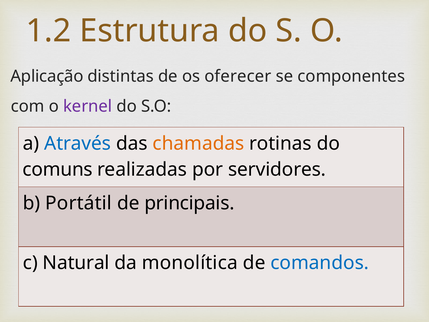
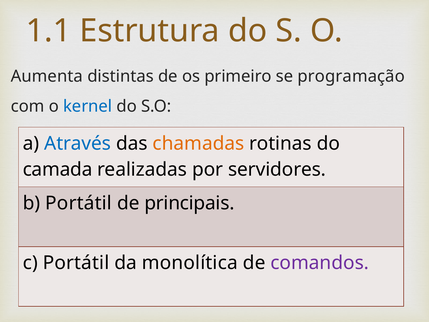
1.2: 1.2 -> 1.1 (48, 31)
Aplicação: Aplicação -> Aumenta (47, 76)
oferecer: oferecer -> primeiro (238, 76)
componentes: componentes -> programação (351, 76)
kernel colour: purple -> blue (88, 106)
comuns: comuns -> camada (58, 169)
c Natural: Natural -> Portátil (76, 263)
comandos colour: blue -> purple (320, 263)
